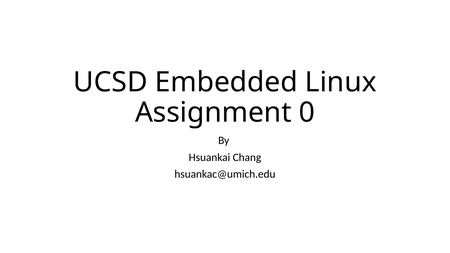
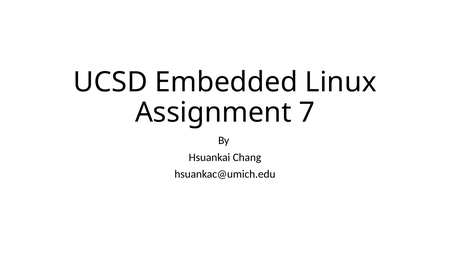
0: 0 -> 7 (307, 112)
